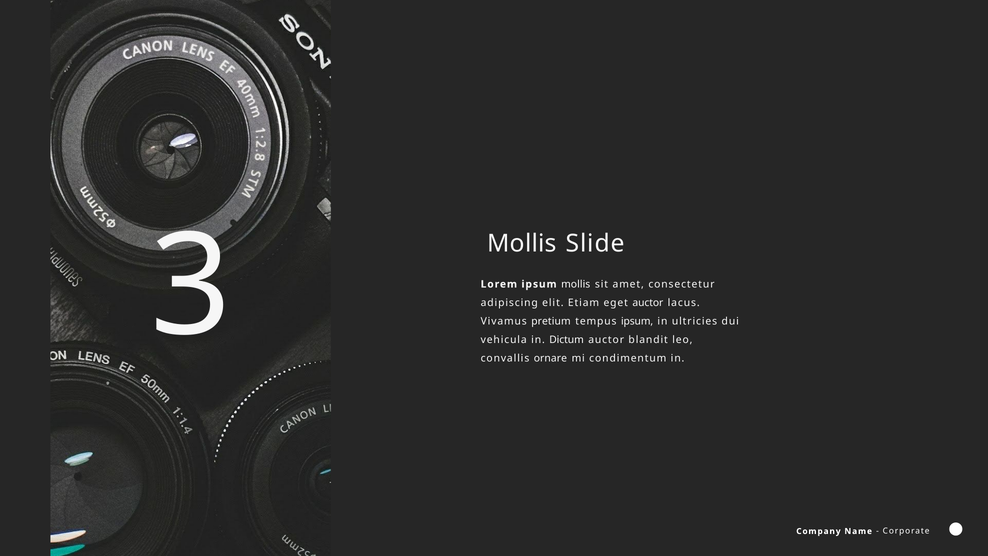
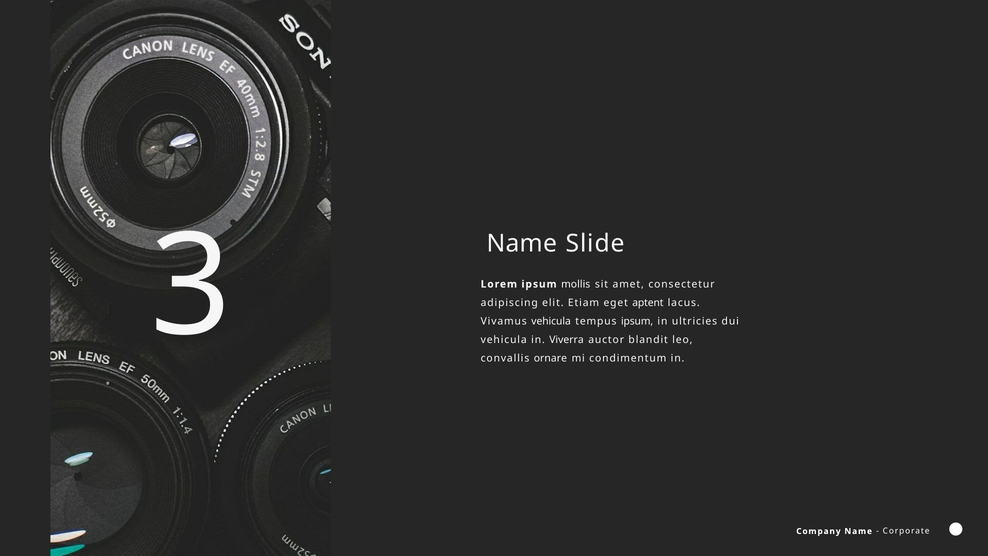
Mollis: Mollis -> Name (522, 243)
eget auctor: auctor -> aptent (648, 303)
Vivamus pretium: pretium -> vehicula (551, 321)
Dictum: Dictum -> Viverra (566, 340)
